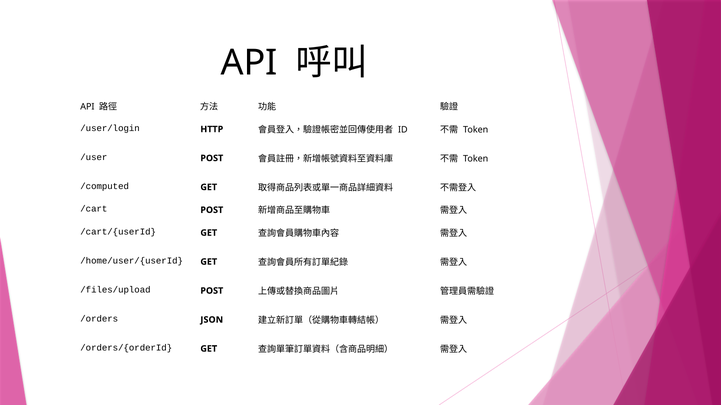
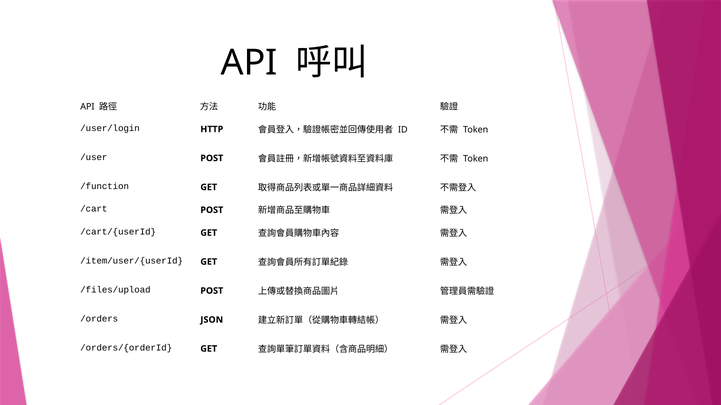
/computed: /computed -> /function (105, 186)
/home/user/{userId: /home/user/{userId -> /item/user/{userId (132, 261)
